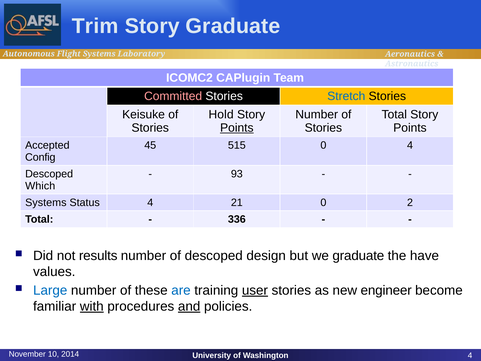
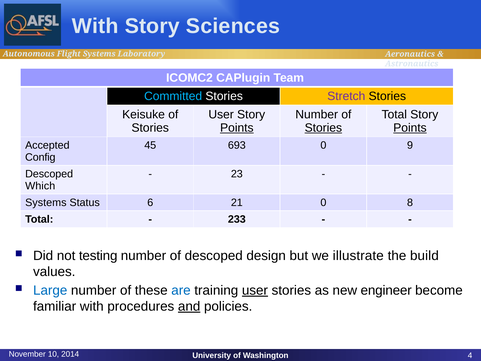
Trim: Trim -> With (95, 26)
Story Graduate: Graduate -> Sciences (233, 26)
Committed colour: pink -> light blue (173, 96)
Stretch colour: blue -> purple (346, 96)
Hold: Hold -> User (221, 114)
Stories underline: none -> present (323, 128)
Points underline: none -> present (410, 128)
515: 515 -> 693 (237, 145)
0 4: 4 -> 9 (410, 145)
93: 93 -> 23 (237, 174)
Status 4: 4 -> 6 (150, 202)
2: 2 -> 8 (410, 202)
336: 336 -> 233 (237, 219)
results: results -> testing (98, 255)
we graduate: graduate -> illustrate (358, 255)
have: have -> build (424, 255)
with underline: present -> none (92, 306)
